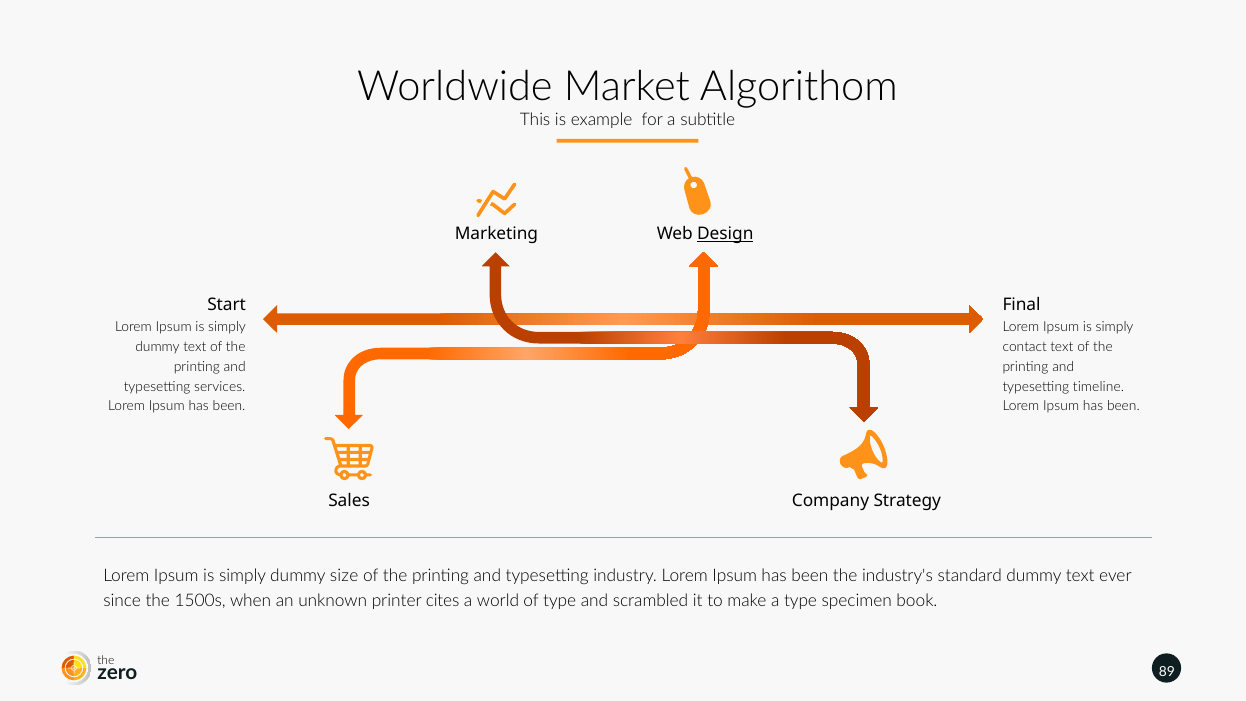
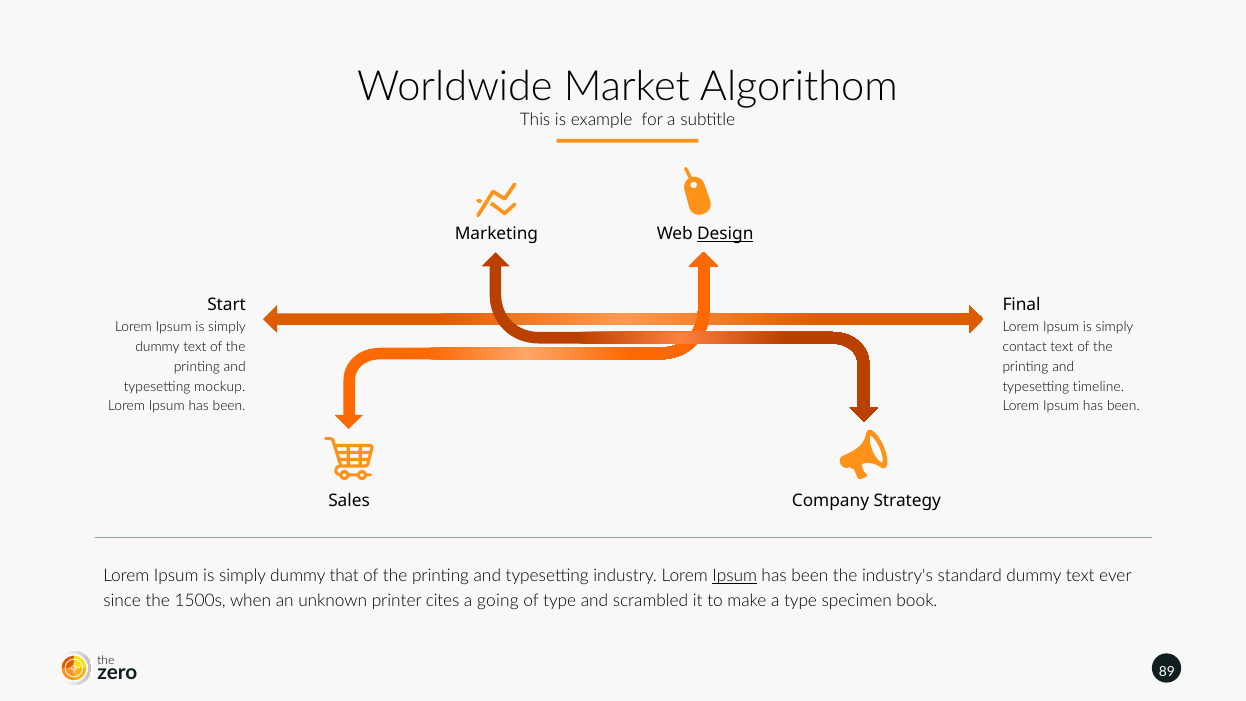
services: services -> mockup (220, 387)
size: size -> that (344, 576)
Ipsum underline: none -> present (735, 576)
world: world -> going (498, 601)
